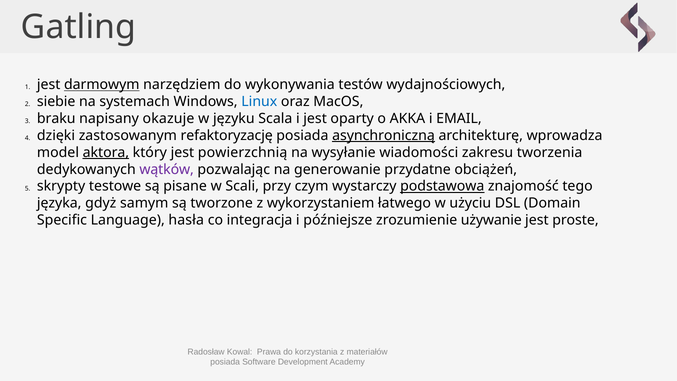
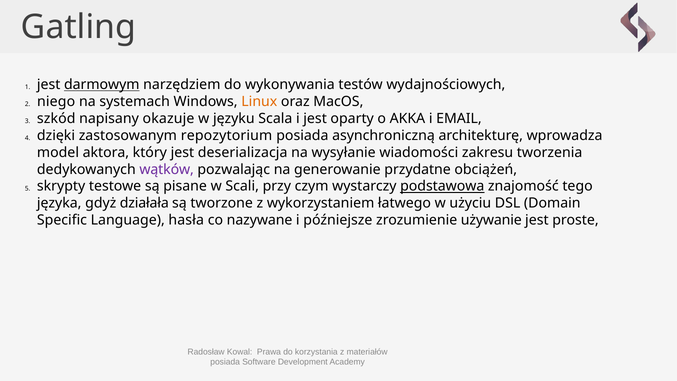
siebie: siebie -> niego (56, 102)
Linux colour: blue -> orange (259, 102)
braku: braku -> szkód (56, 119)
refaktoryzację: refaktoryzację -> repozytorium (227, 135)
asynchroniczną underline: present -> none (384, 135)
aktora underline: present -> none (106, 152)
powierzchnią: powierzchnią -> deserializacja (243, 152)
samym: samym -> działała (144, 203)
integracja: integracja -> nazywane (260, 220)
